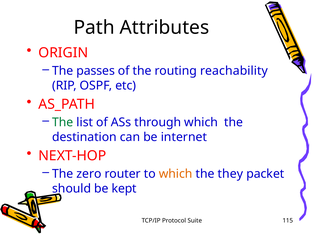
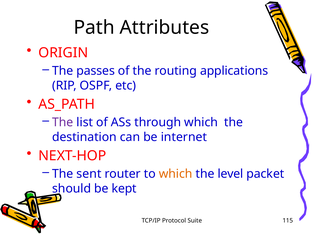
reachability: reachability -> applications (234, 71)
The colour: green -> purple (63, 122)
zero: zero -> sent (89, 173)
they: they -> level (230, 173)
